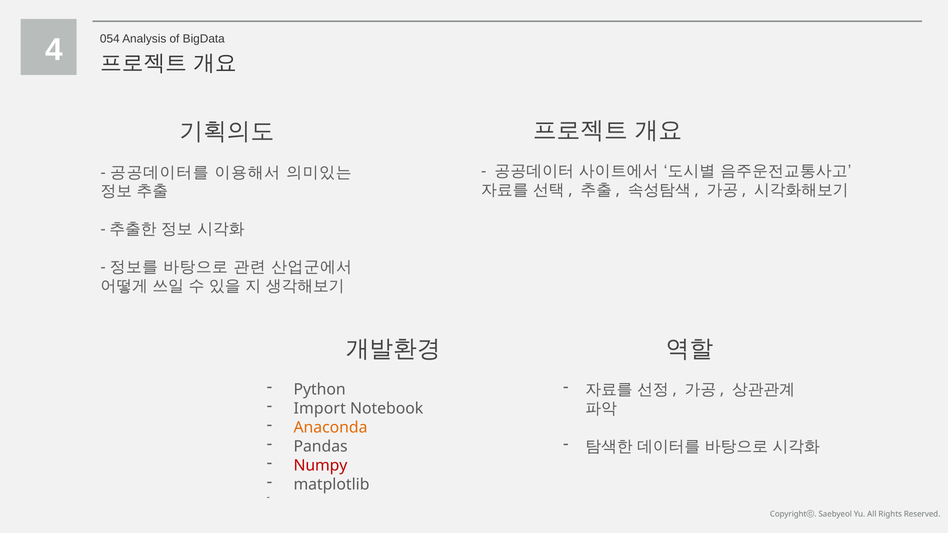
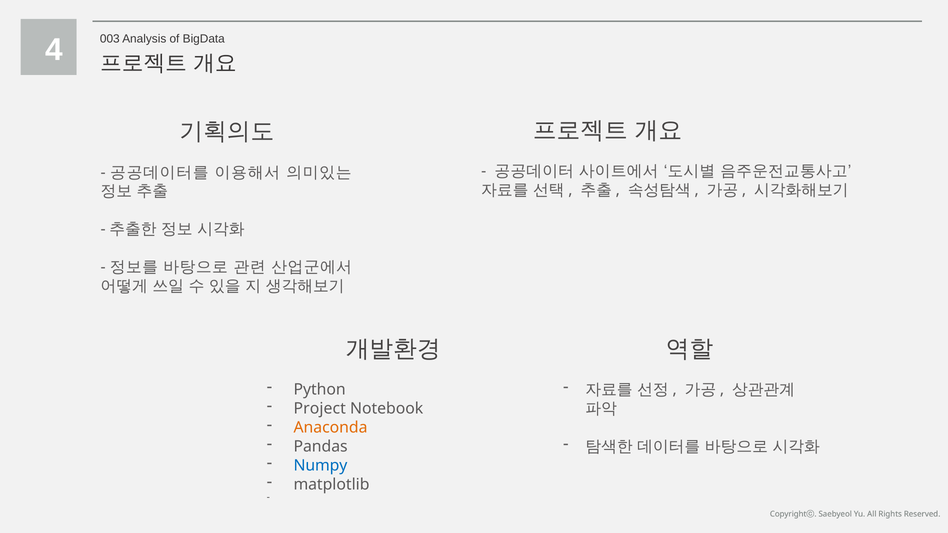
054: 054 -> 003 (110, 39)
Import: Import -> Project (320, 409)
Numpy colour: red -> blue (320, 466)
